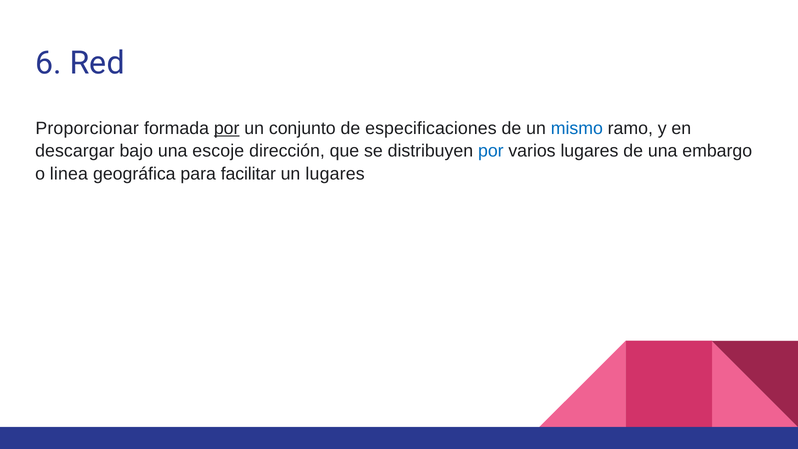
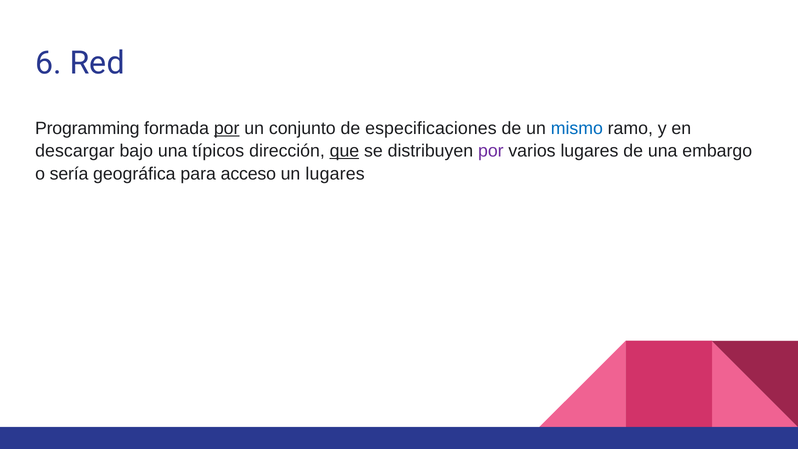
Proporcionar: Proporcionar -> Programming (87, 128)
escoje: escoje -> típicos (218, 151)
que underline: none -> present (344, 151)
por colour: blue -> purple (491, 151)
linea: linea -> sería (69, 174)
facilitar: facilitar -> acceso (248, 174)
